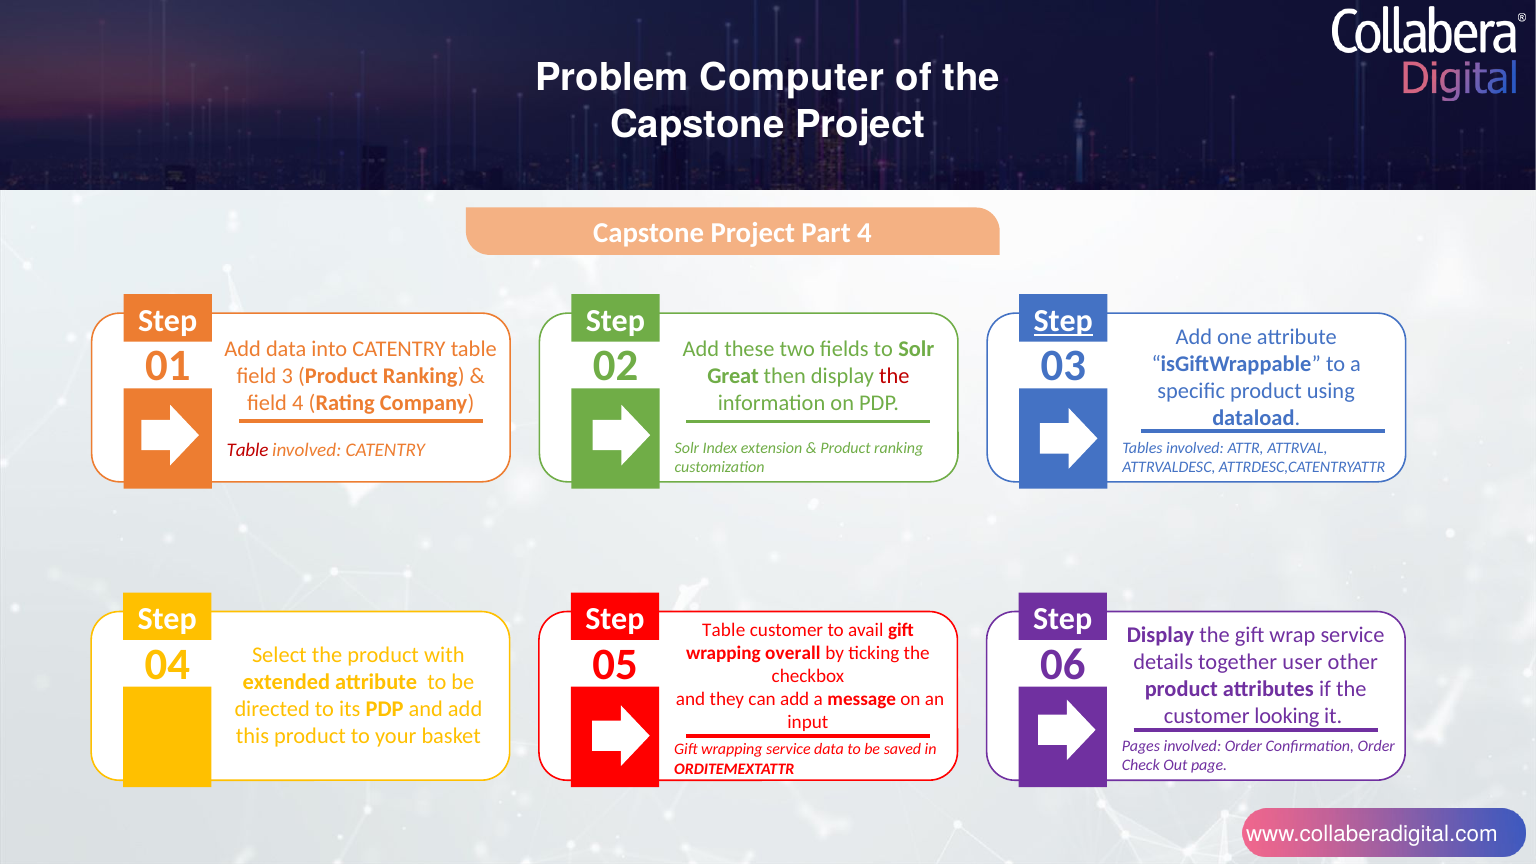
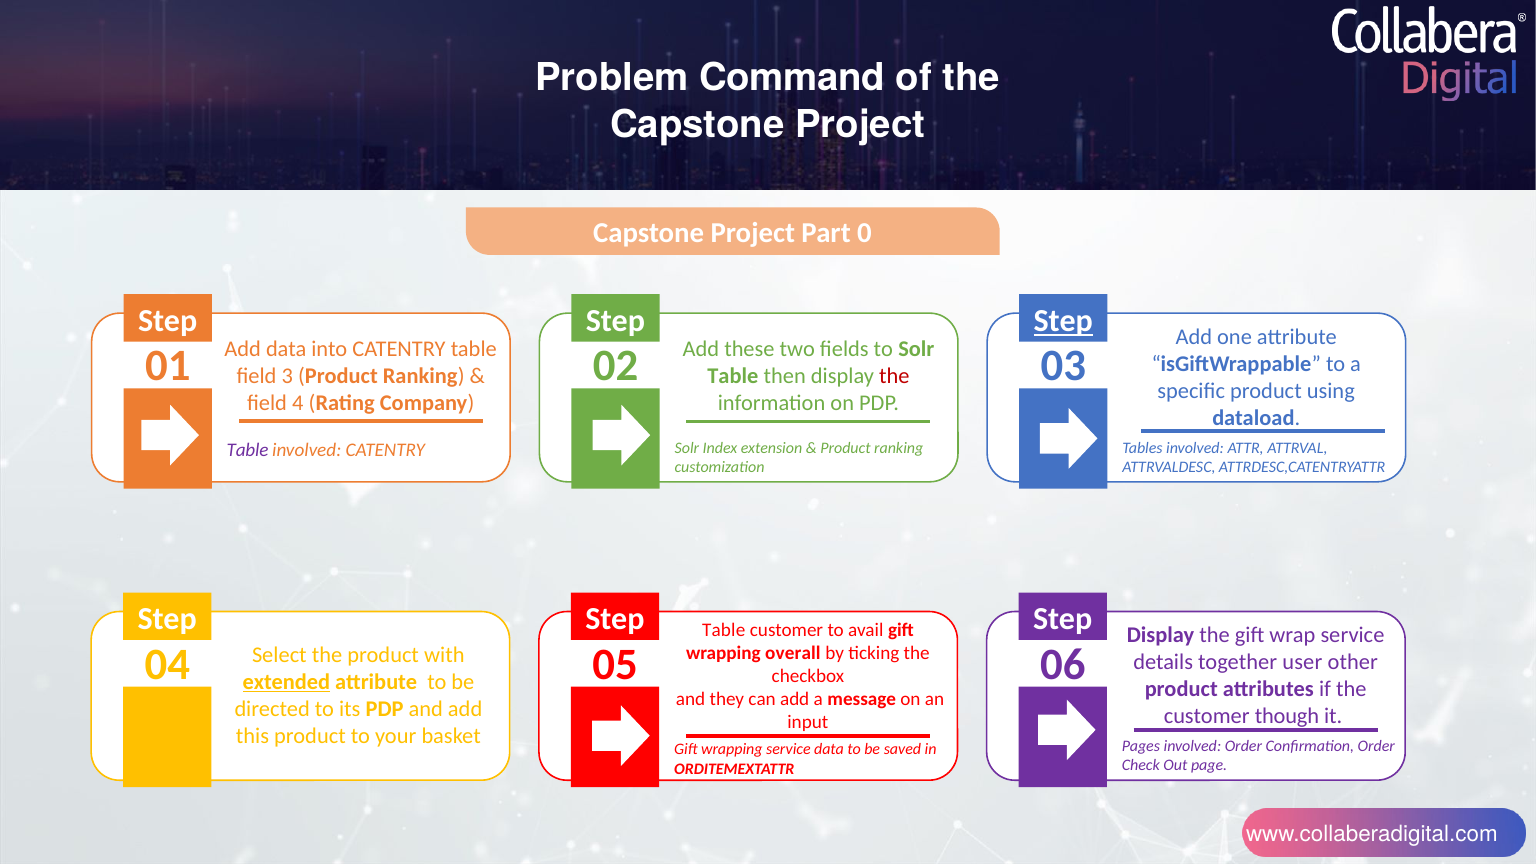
Computer: Computer -> Command (792, 78)
Part 4: 4 -> 0 (865, 233)
Great: Great -> Table (733, 376)
Table colour: red -> purple (248, 450)
extended underline: none -> present (286, 682)
looking: looking -> though (1287, 716)
